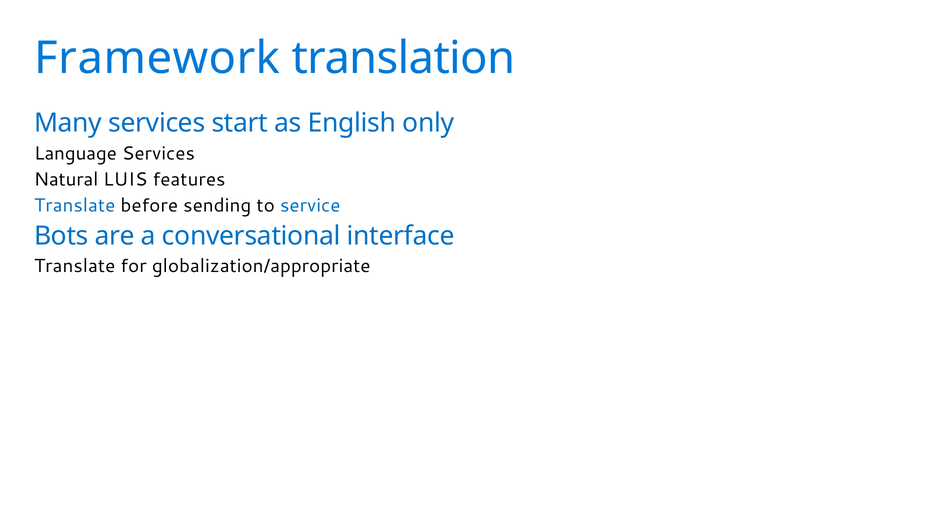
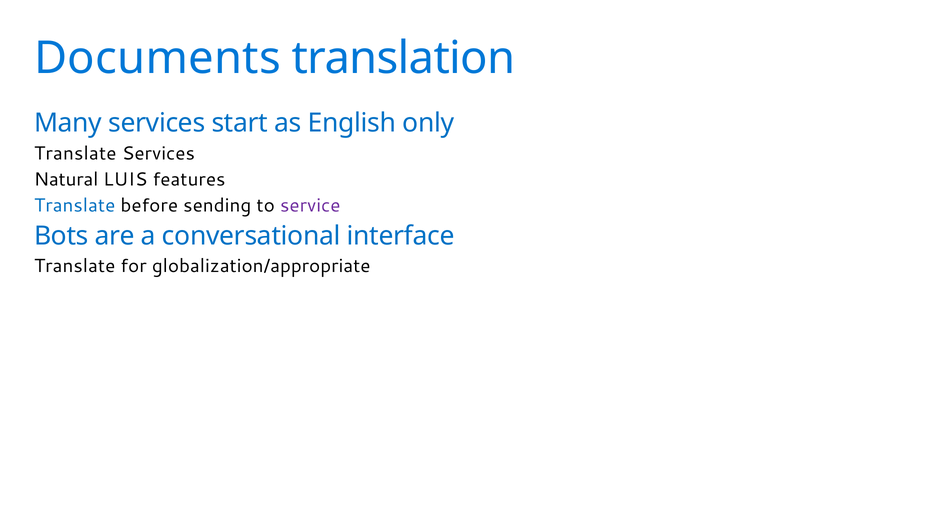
Framework: Framework -> Documents (157, 58)
Language: Language -> Translate (75, 153)
service colour: blue -> purple (310, 206)
